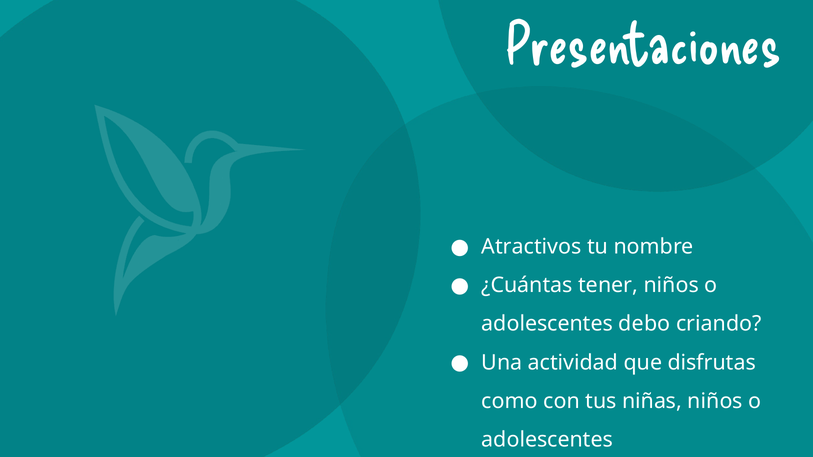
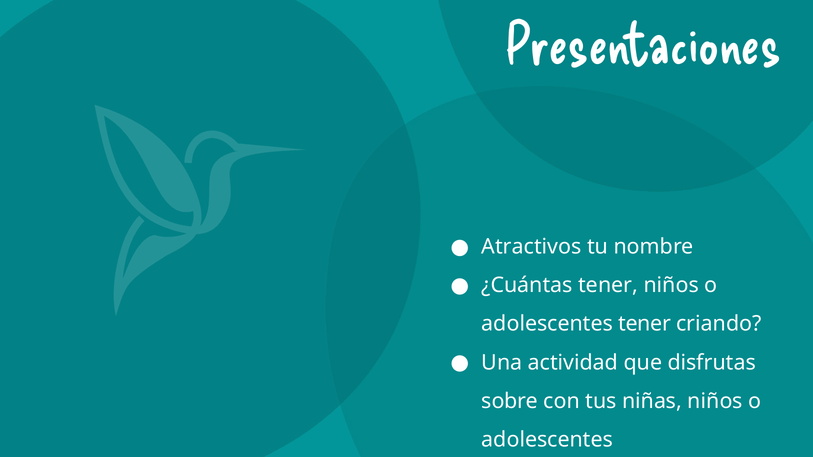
adolescentes debo: debo -> tener (645, 324)
como: como -> sobre (510, 401)
